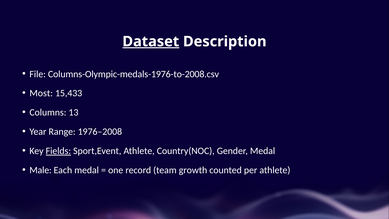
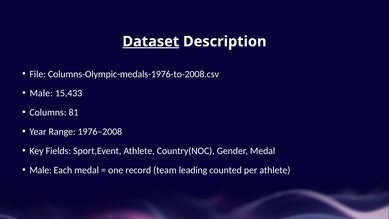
Most: Most -> Male (41, 93)
13: 13 -> 81 (74, 112)
Fields underline: present -> none (58, 151)
growth: growth -> leading (193, 170)
